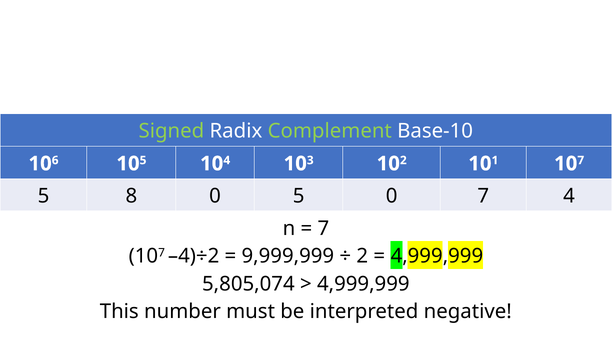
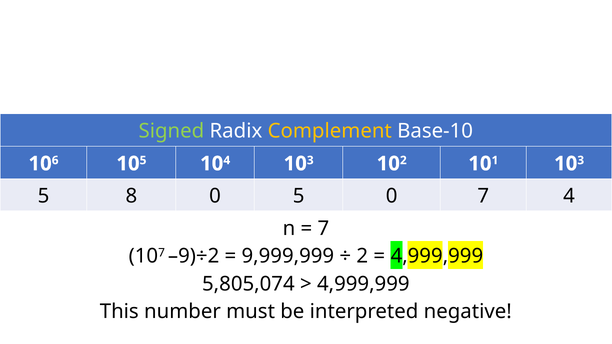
Complement colour: light green -> yellow (330, 131)
7: 7 -> 3 (581, 160)
–4)÷2: –4)÷2 -> –9)÷2 (194, 256)
